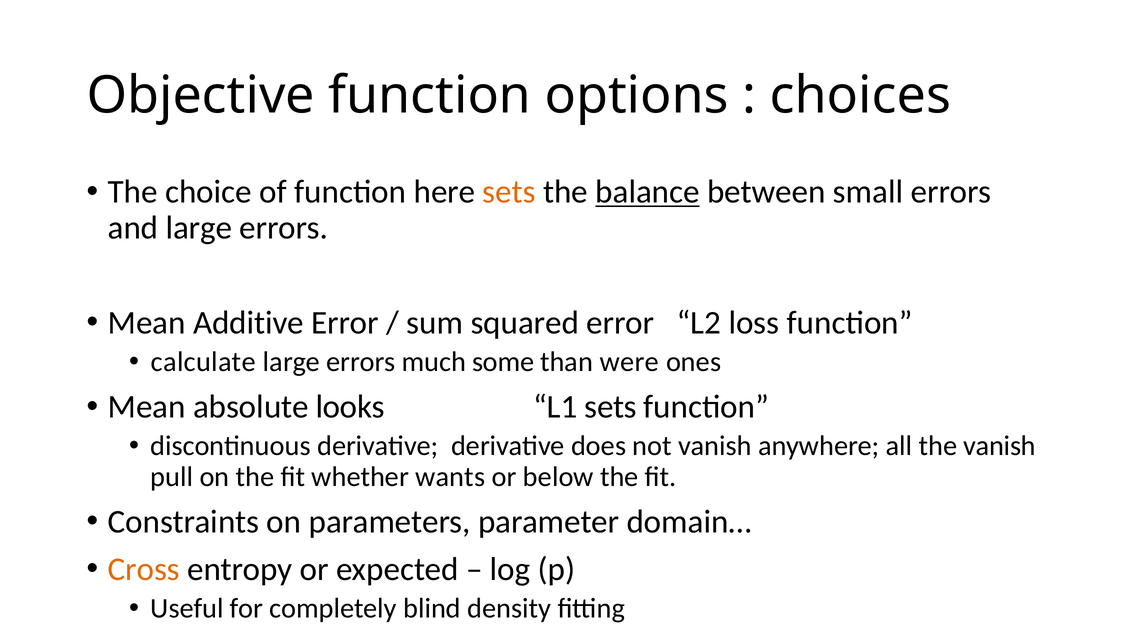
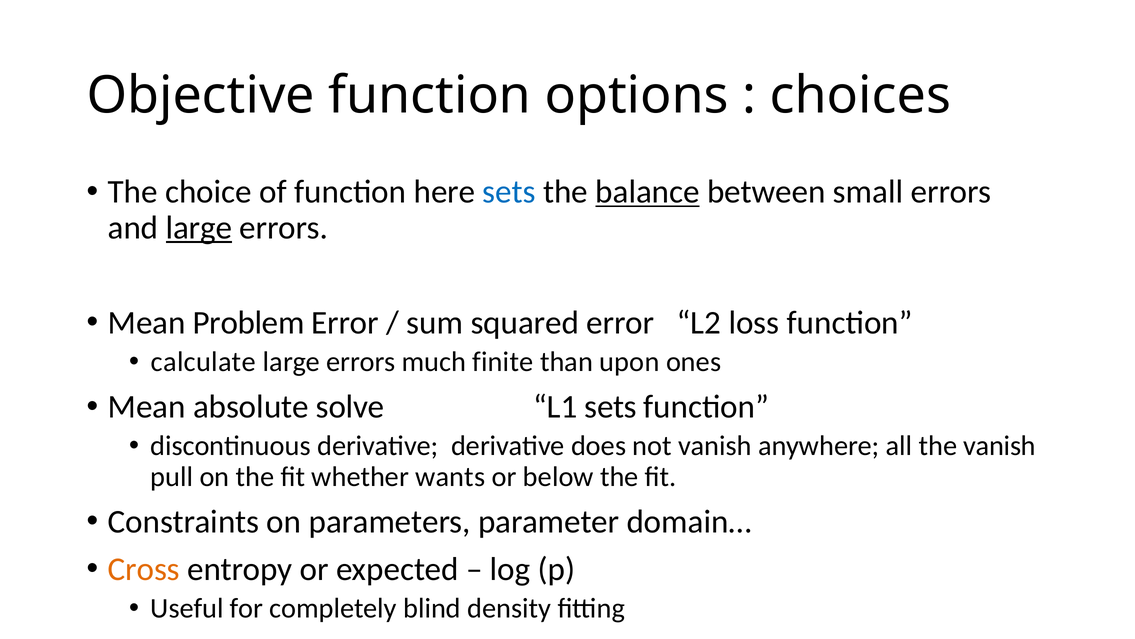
sets colour: orange -> blue (509, 192)
large underline: none -> present (199, 228)
Additive: Additive -> Problem (249, 323)
some: some -> finite (503, 362)
were: were -> upon (629, 362)
looks: looks -> solve (350, 407)
